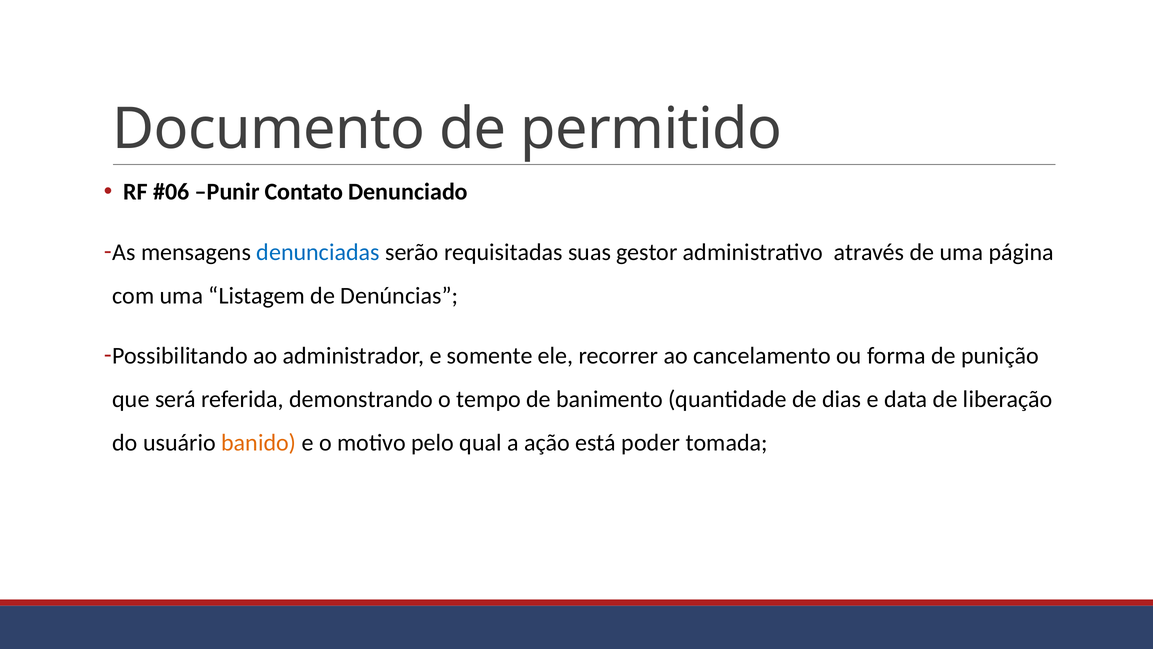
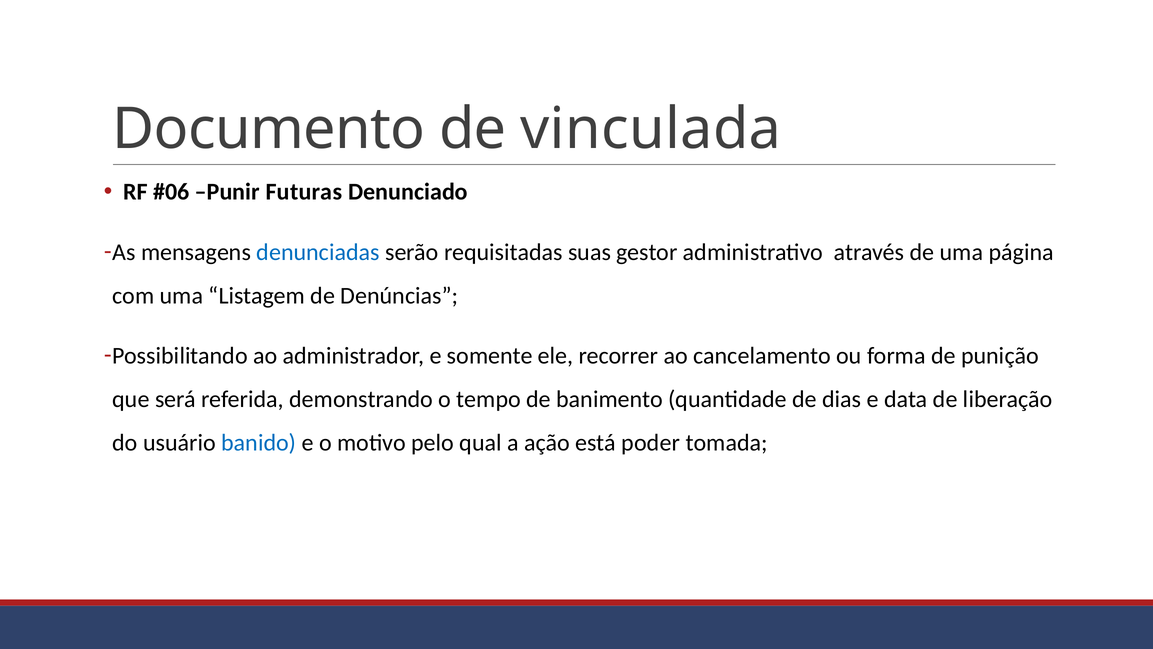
permitido: permitido -> vinculada (651, 129)
Contato: Contato -> Futuras (304, 192)
banido colour: orange -> blue (259, 442)
